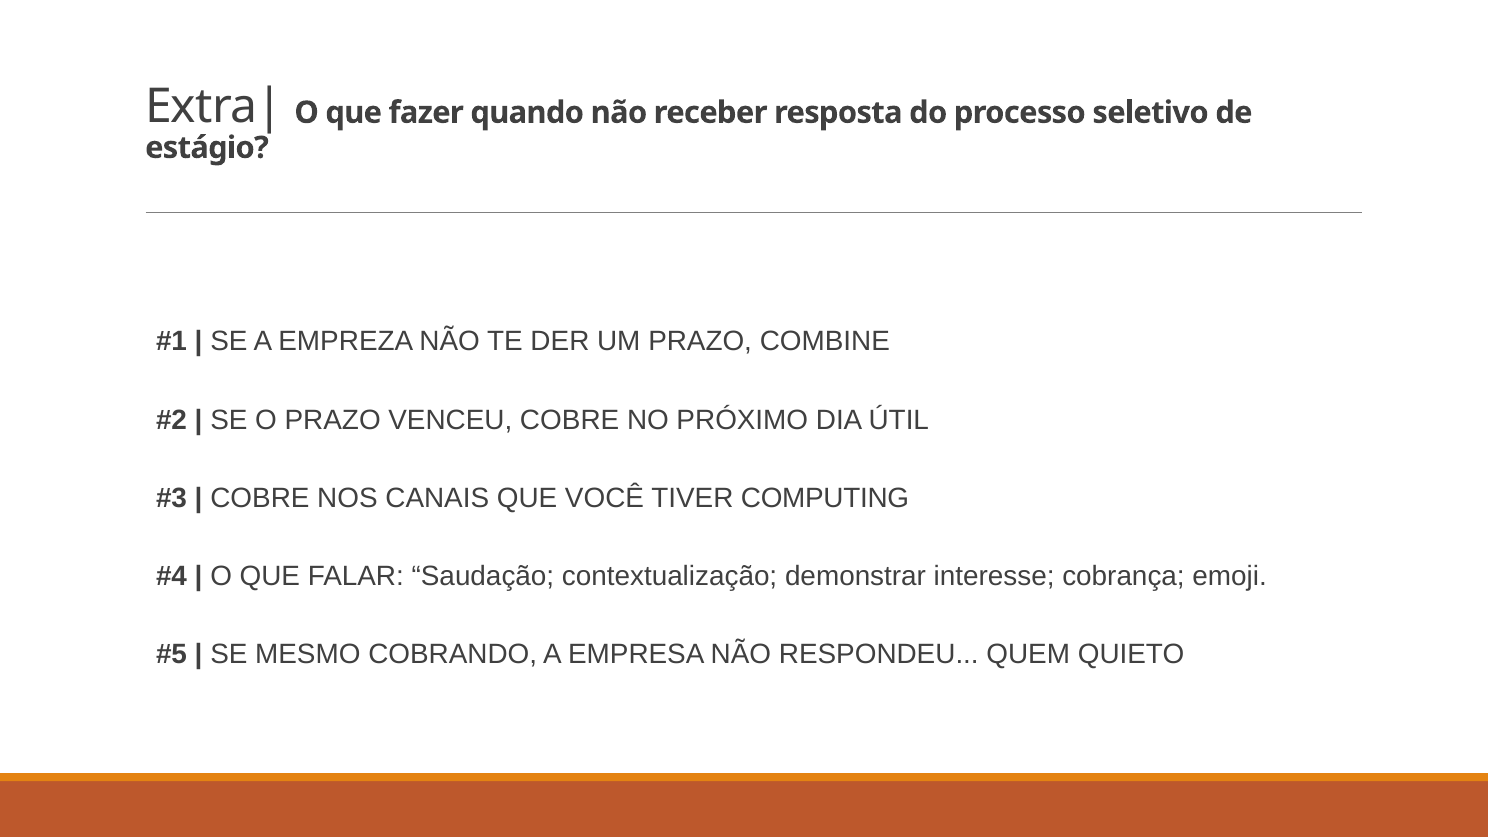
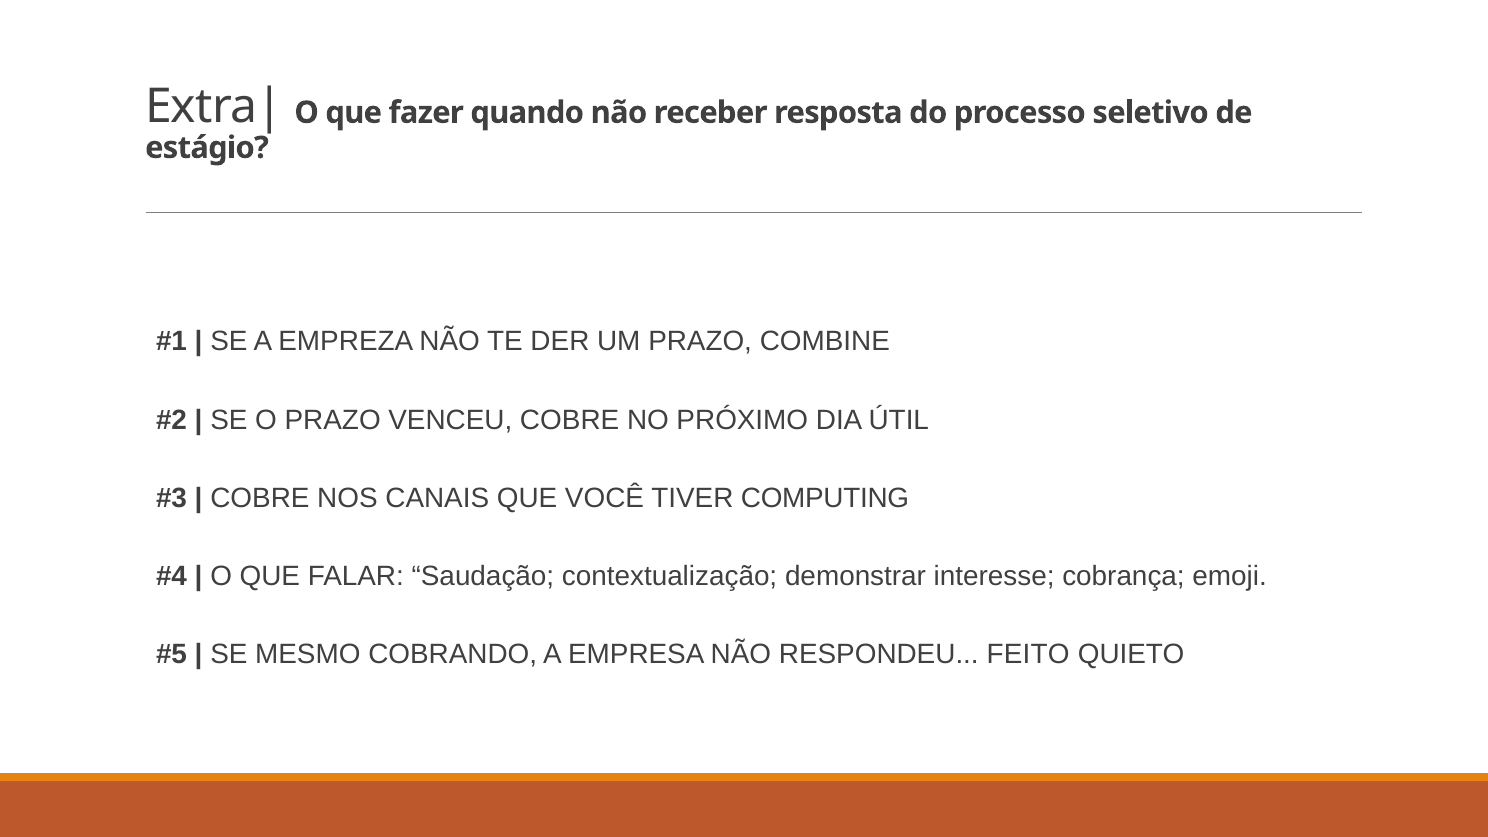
QUEM: QUEM -> FEITO (1028, 654)
